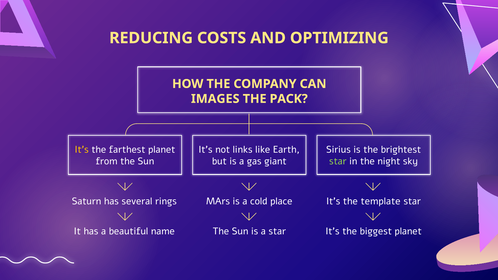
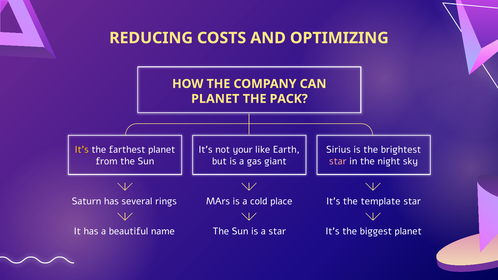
IMAGES: IMAGES -> PLANET (215, 99)
links: links -> your (243, 150)
star colour: light green -> pink (338, 161)
